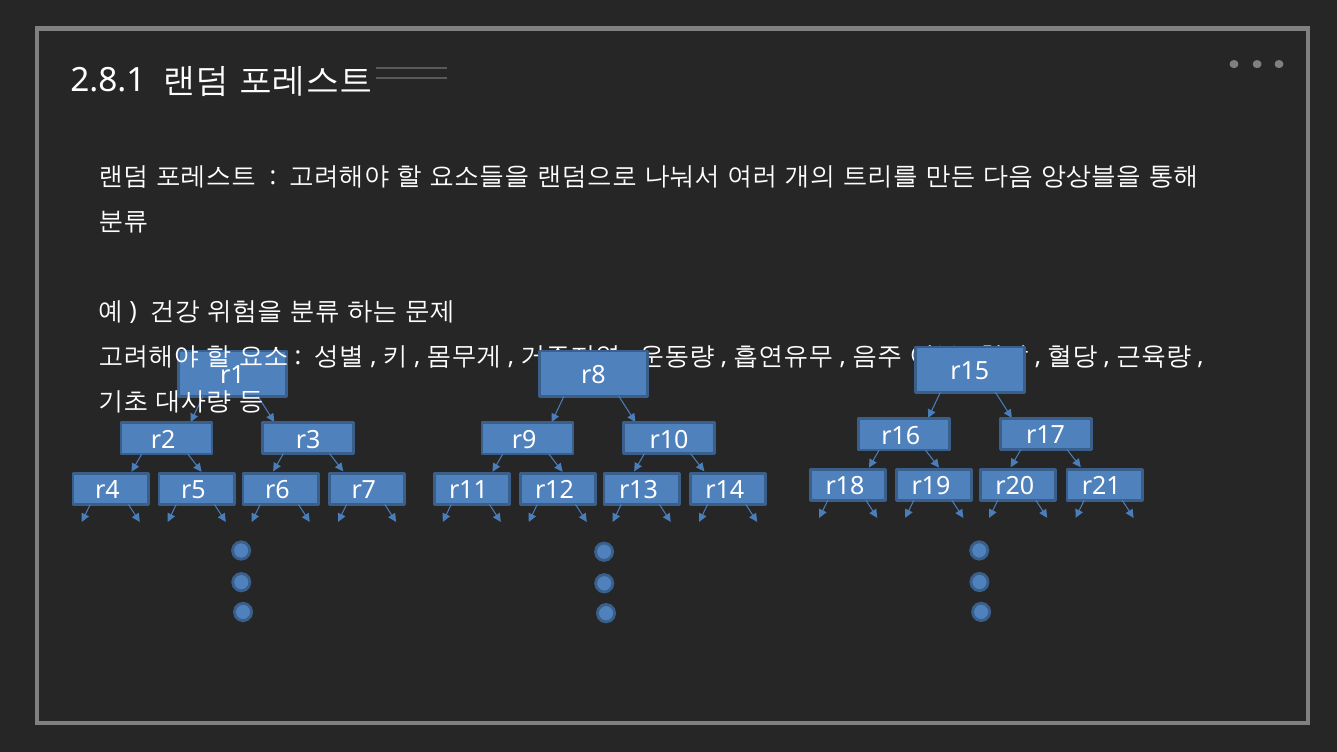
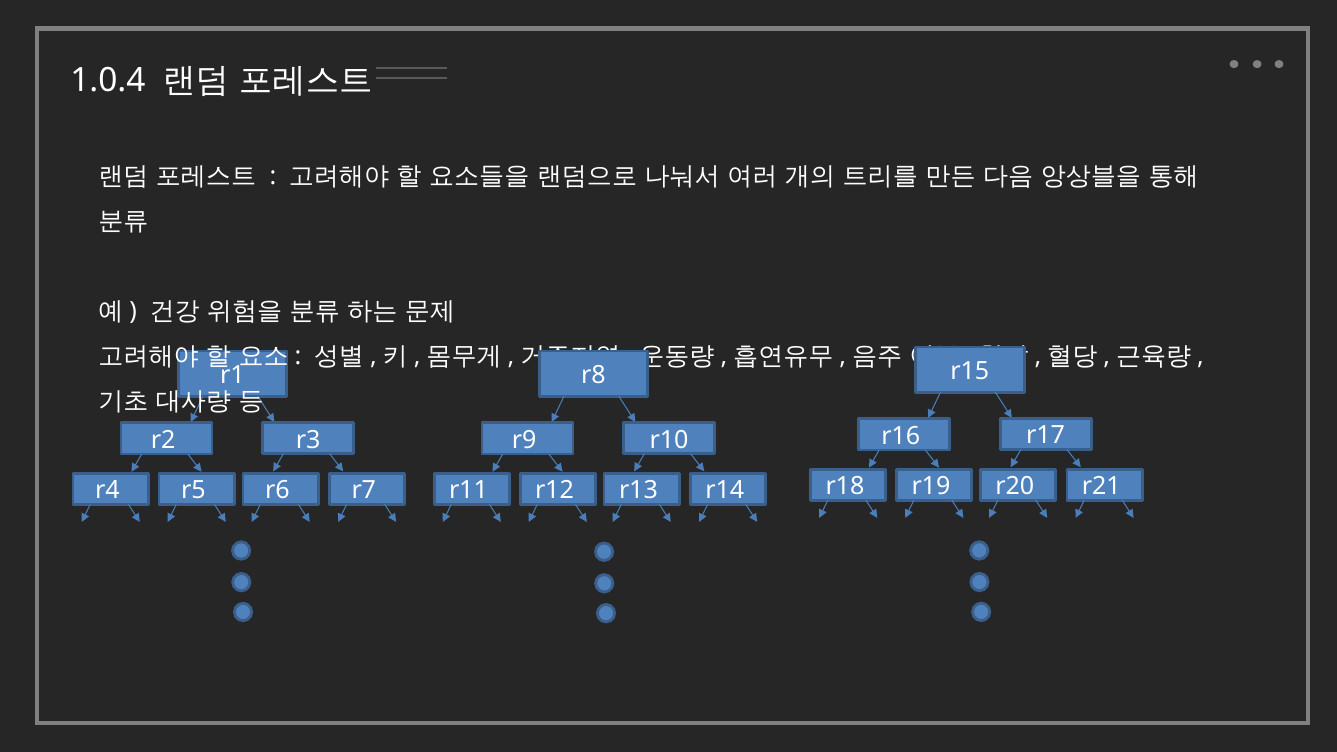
2.8.1: 2.8.1 -> 1.0.4 (108, 80)
